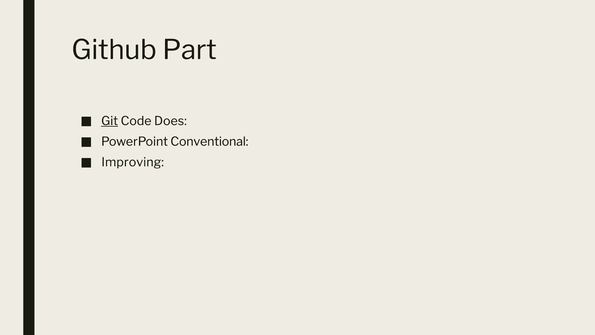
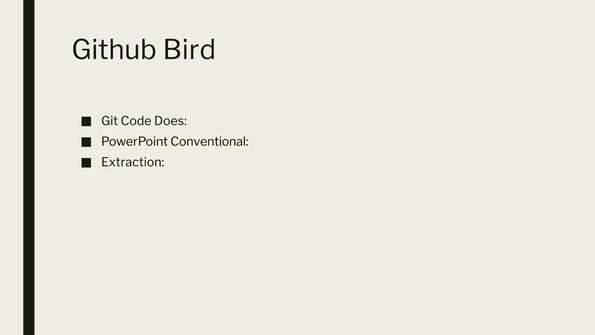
Part: Part -> Bird (189, 50)
Git underline: present -> none (110, 121)
Improving: Improving -> Extraction (133, 162)
